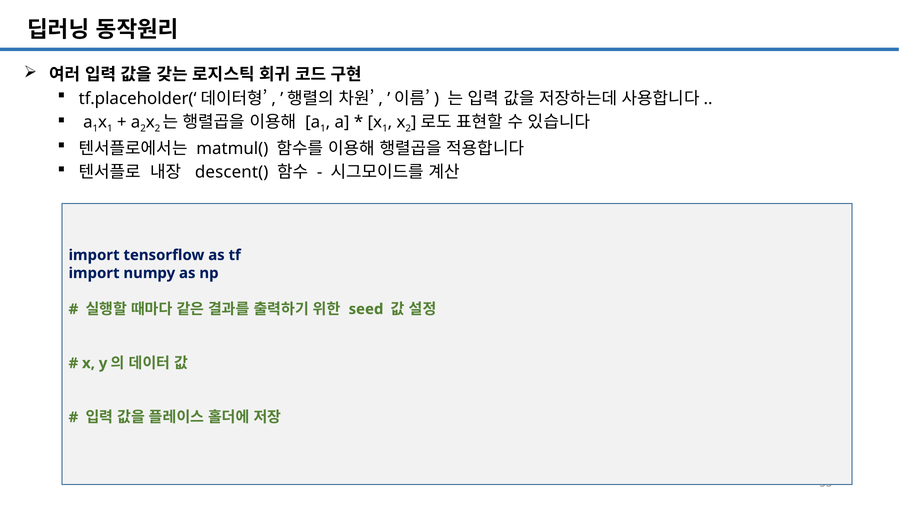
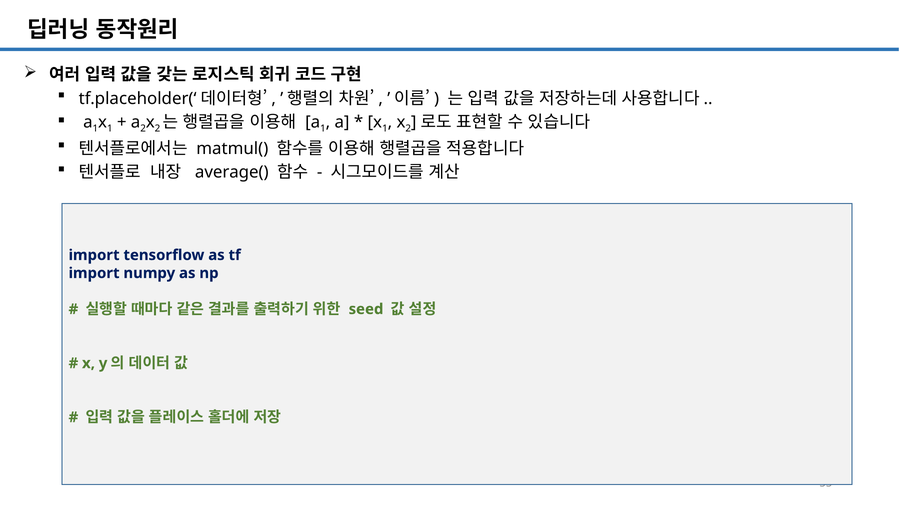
descent(: descent( -> average( (232, 172)
